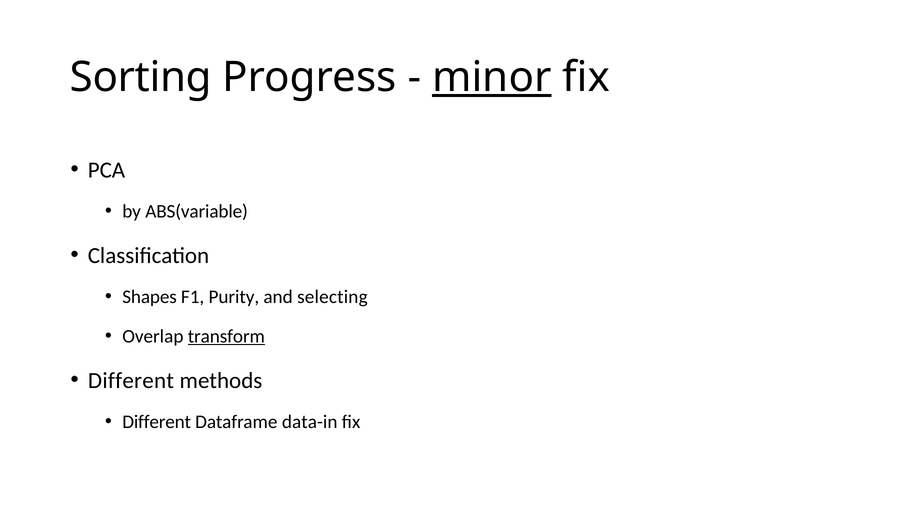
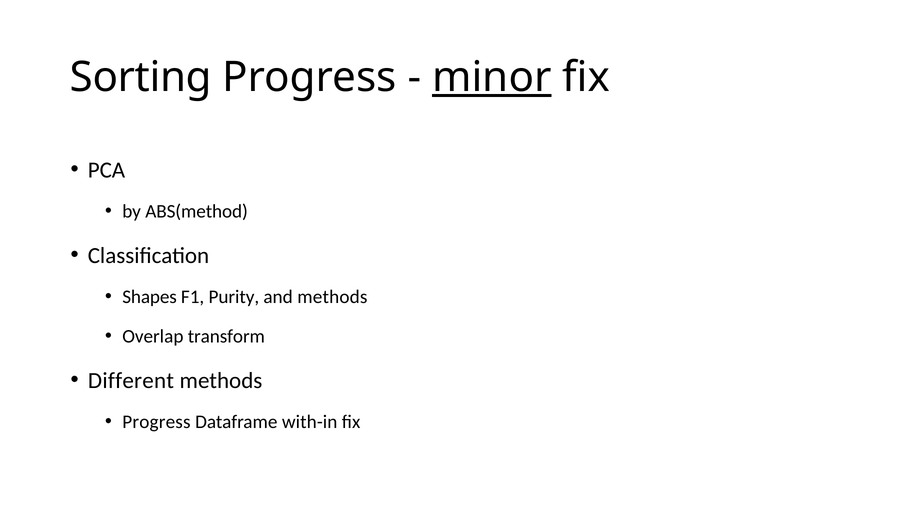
ABS(variable: ABS(variable -> ABS(method (197, 211)
and selecting: selecting -> methods (332, 297)
transform underline: present -> none (226, 336)
Different: Different -> Progress (156, 422)
data-in: data-in -> with-in (310, 422)
